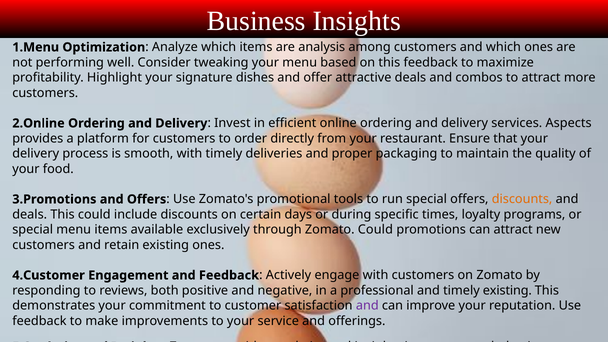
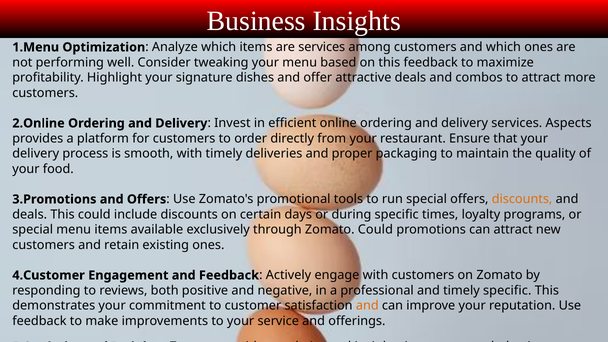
are analysis: analysis -> services (322, 47)
timely existing: existing -> specific (507, 291)
and colour: purple -> orange (367, 306)
